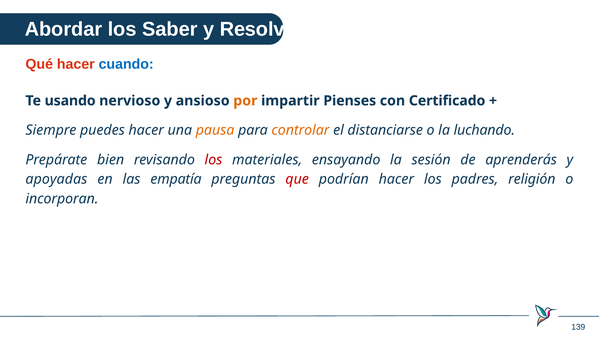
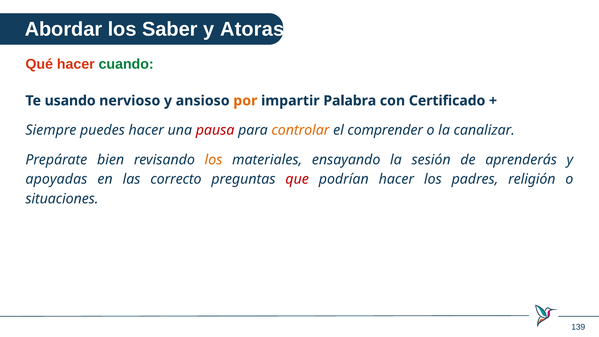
Resolver: Resolver -> Atoraste (261, 29)
cuando colour: blue -> green (126, 64)
Pienses: Pienses -> Palabra (350, 101)
pausa colour: orange -> red (215, 130)
distanciarse: distanciarse -> comprender (385, 130)
luchando: luchando -> canalizar (484, 130)
los colour: red -> orange (213, 160)
empatía: empatía -> correcto (176, 179)
incorporan: incorporan -> situaciones (62, 199)
